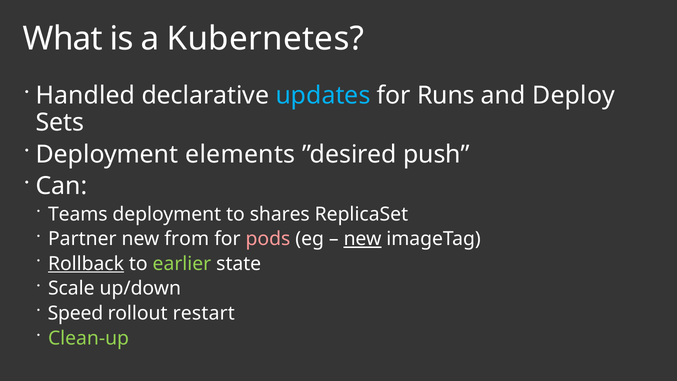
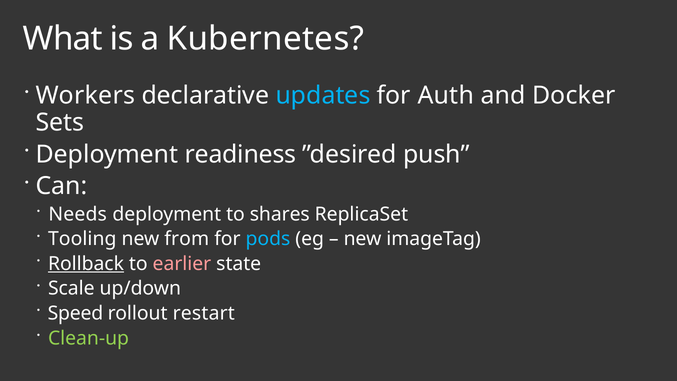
Handled: Handled -> Workers (85, 96)
Runs: Runs -> Auth (446, 96)
Deploy: Deploy -> Docker (574, 96)
elements: elements -> readiness (240, 154)
Teams: Teams -> Needs (78, 214)
Partner: Partner -> Tooling (82, 239)
pods colour: pink -> light blue (268, 239)
new underline: present -> none (363, 239)
earlier colour: light green -> pink (182, 264)
